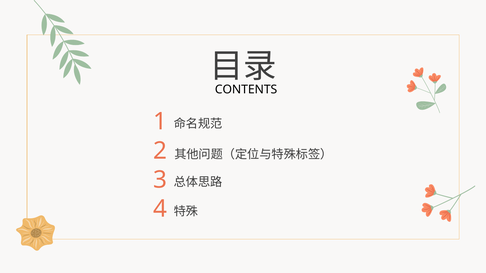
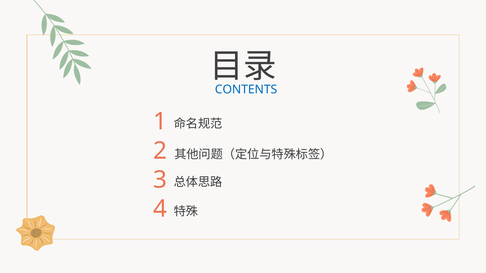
CONTENTS colour: black -> blue (246, 90)
